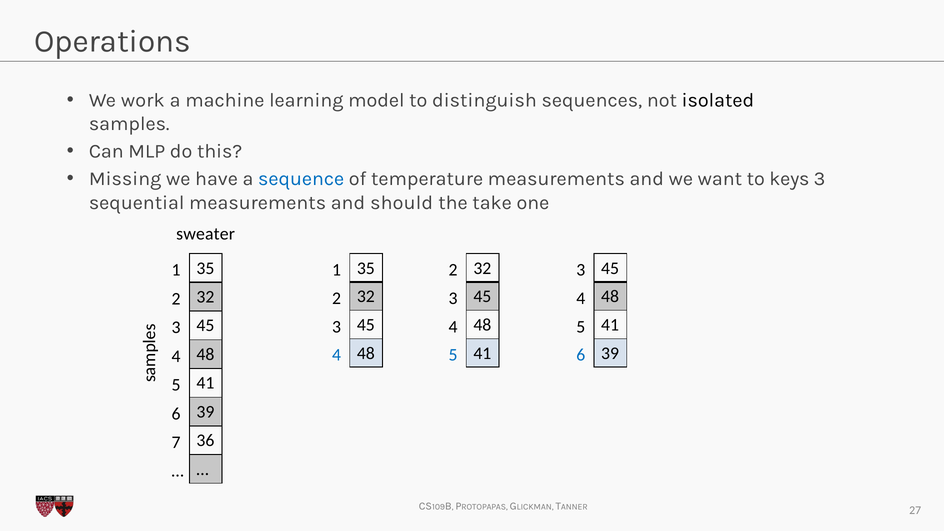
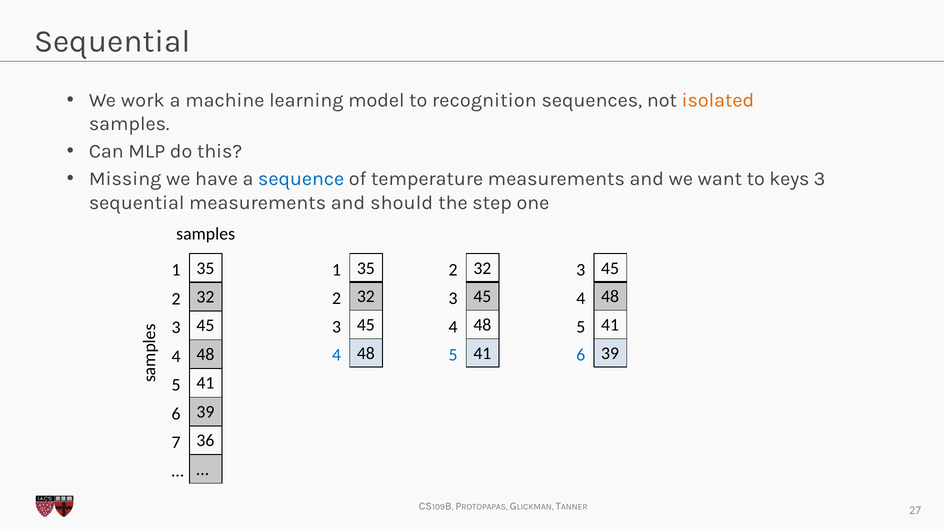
Operations: Operations -> Sequential (112, 41)
distinguish: distinguish -> recognition (484, 100)
isolated colour: black -> orange (718, 100)
take: take -> step (492, 203)
sweater: sweater -> samples (206, 234)
